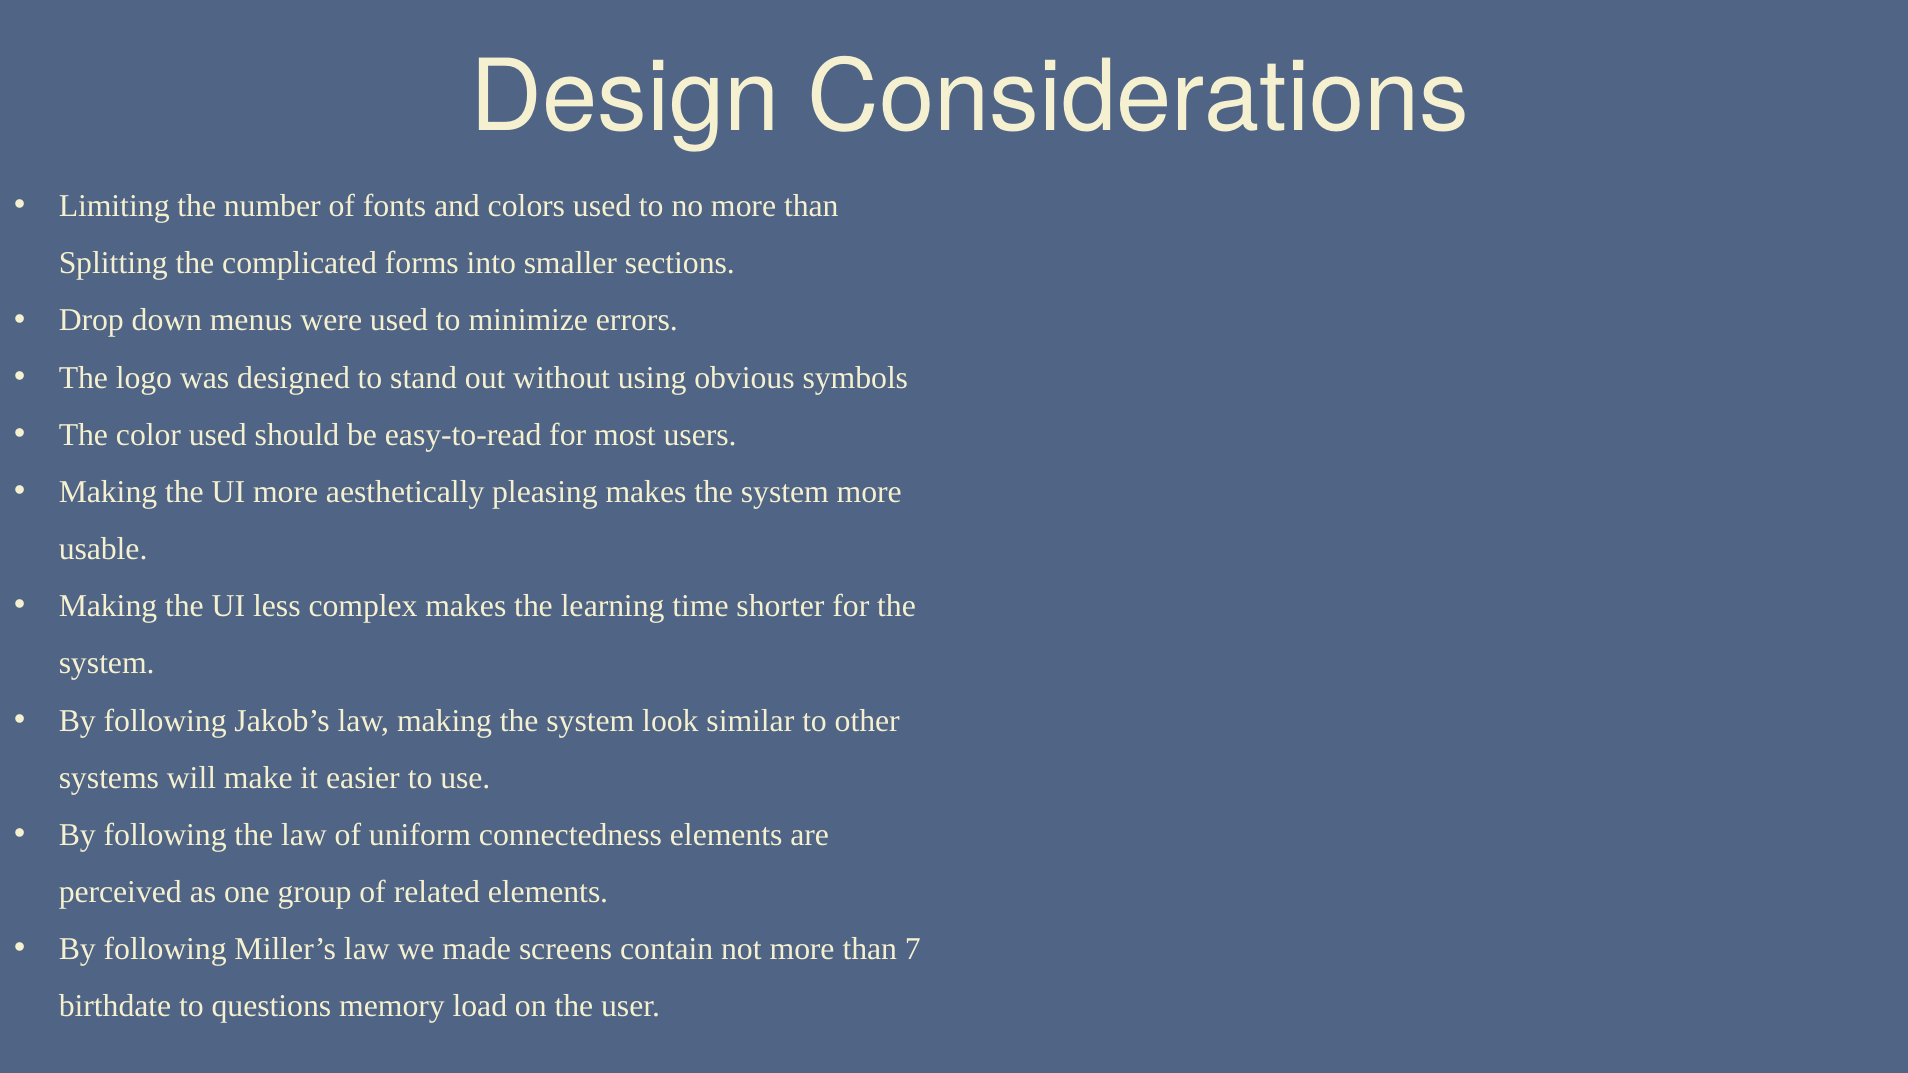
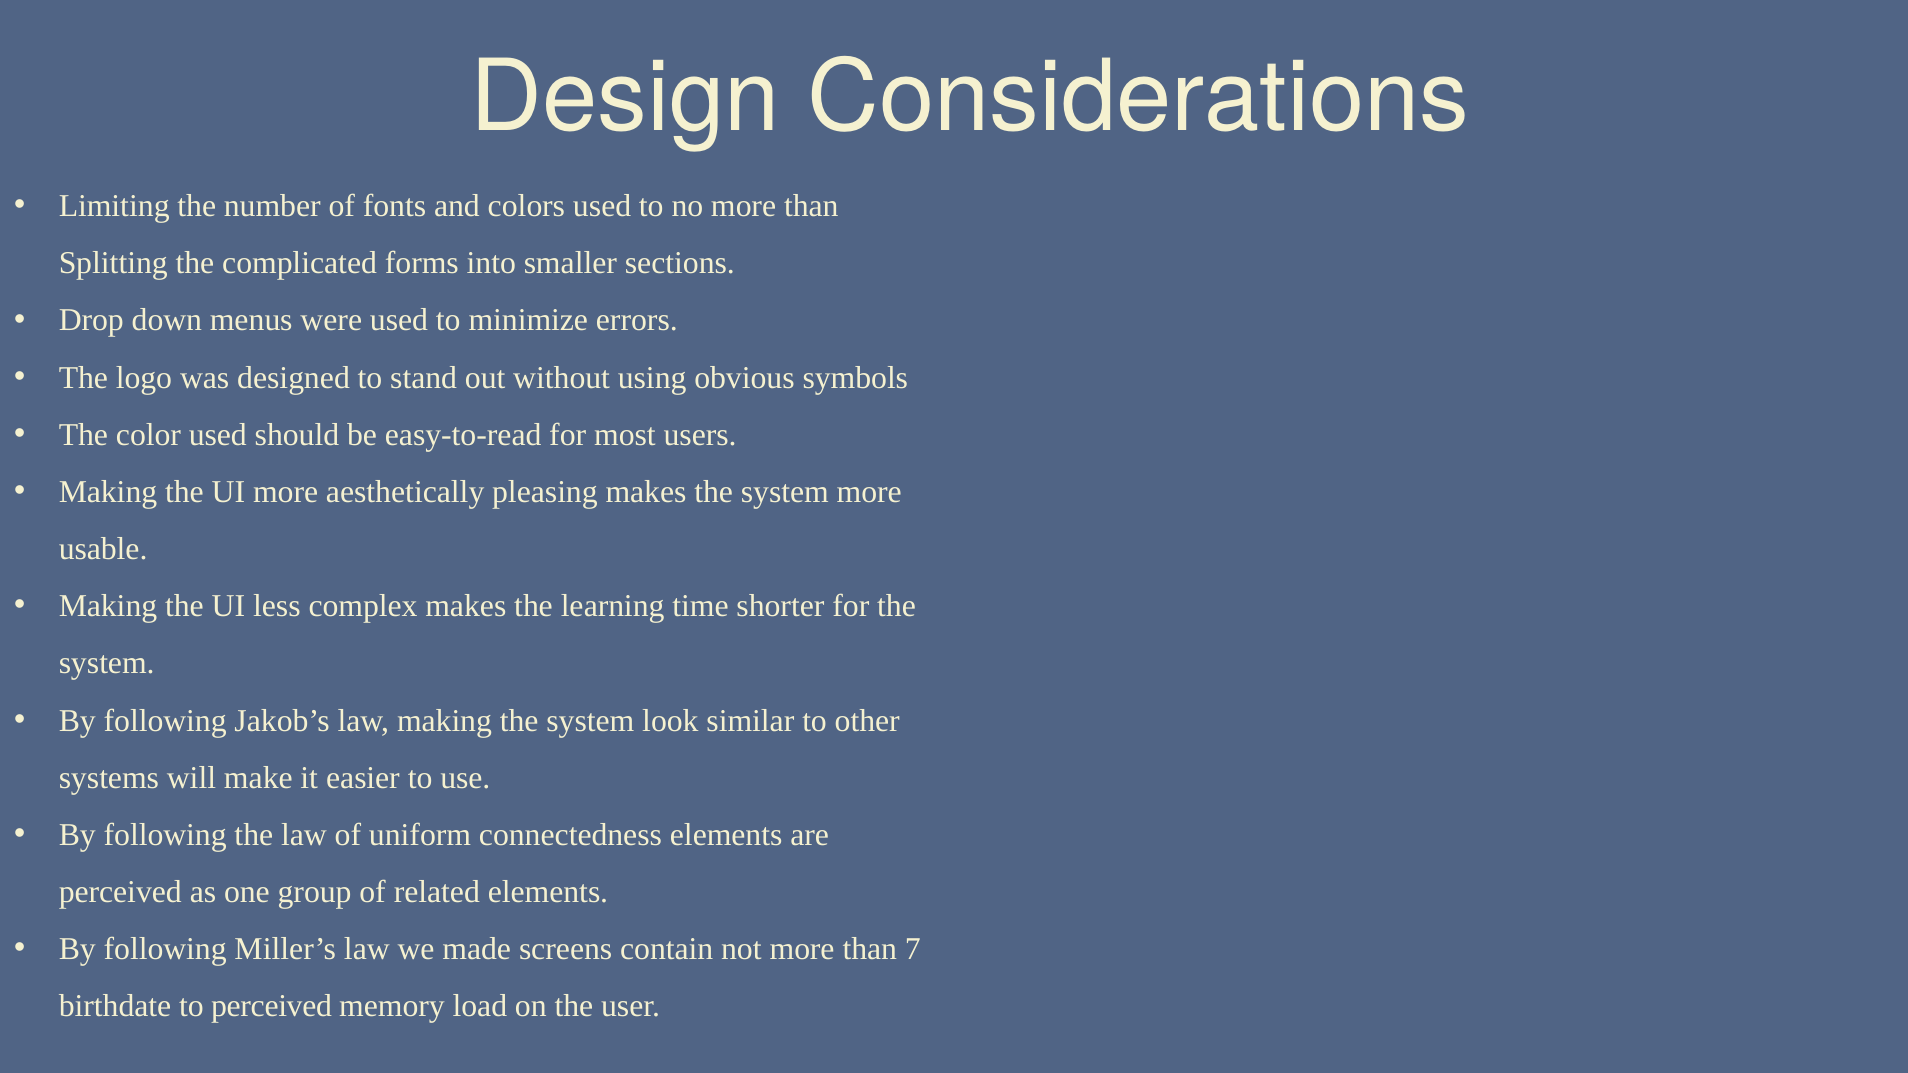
to questions: questions -> perceived (272, 1007)
